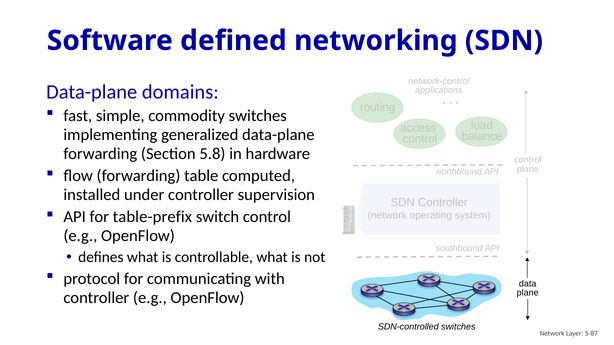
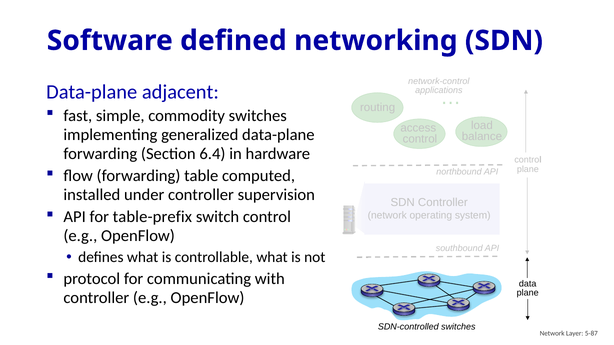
domains: domains -> adjacent (180, 92)
5.8: 5.8 -> 6.4 (212, 154)
